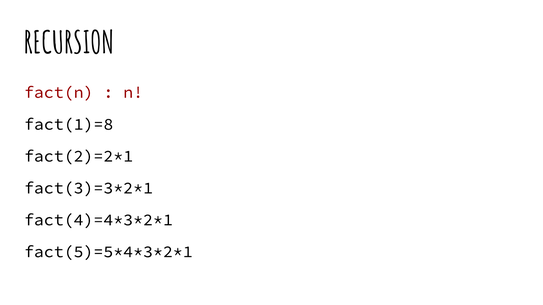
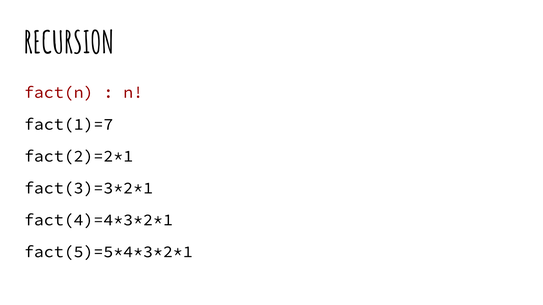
fact(1)=8: fact(1)=8 -> fact(1)=7 (69, 124)
